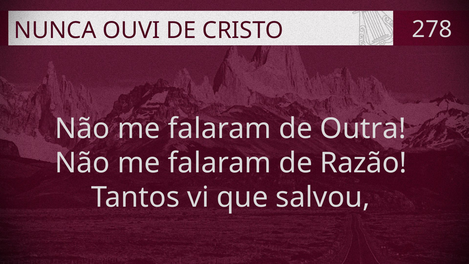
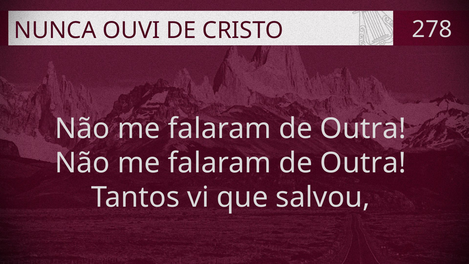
Razão: Razão -> Outra (363, 163)
